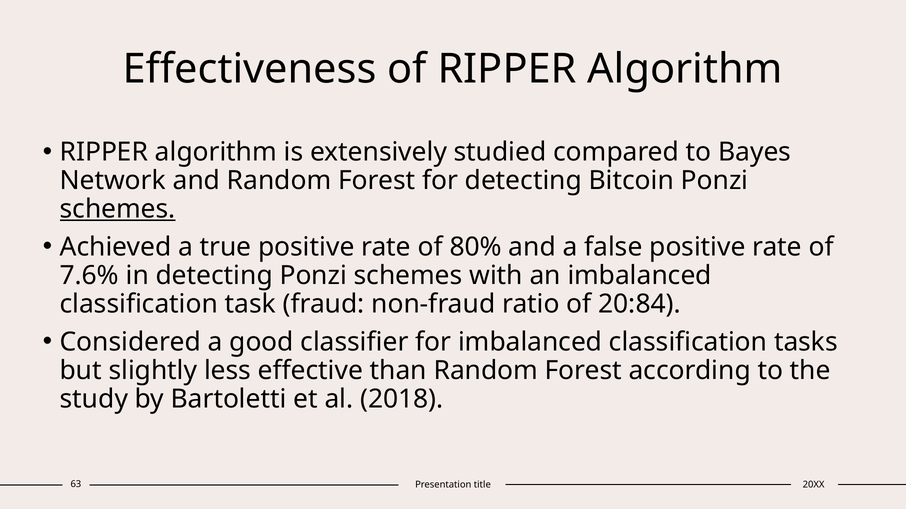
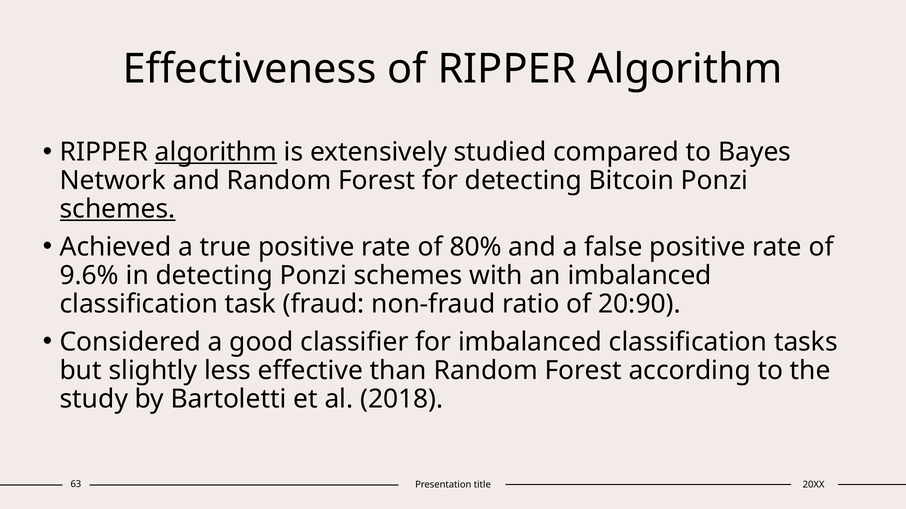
algorithm underline: none -> present (216, 152)
7.6%: 7.6% -> 9.6% (89, 276)
20:84: 20:84 -> 20:90 (639, 304)
